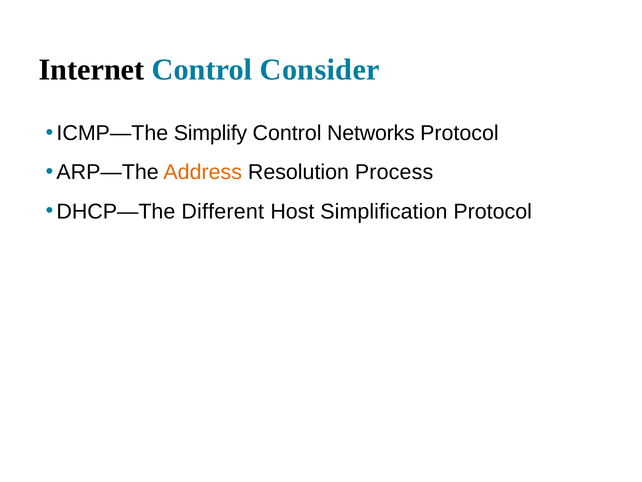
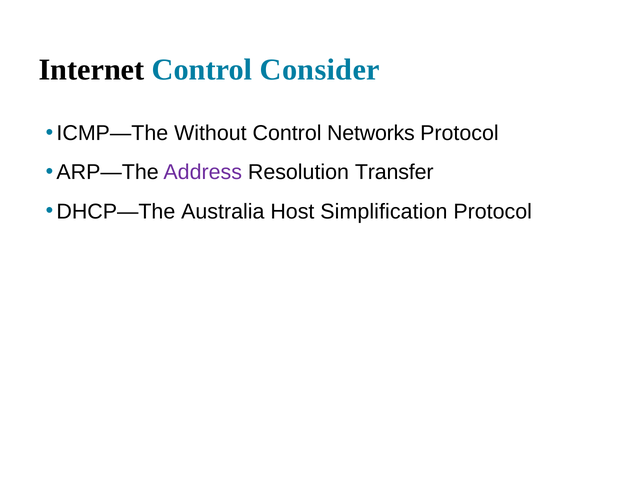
Simplify: Simplify -> Without (210, 133)
Address colour: orange -> purple (203, 172)
Process: Process -> Transfer (394, 172)
Different: Different -> Australia (223, 211)
